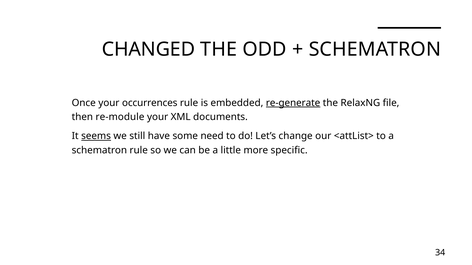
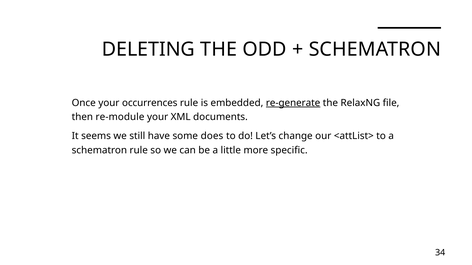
CHANGED: CHANGED -> DELETING (148, 49)
seems underline: present -> none (96, 136)
need: need -> does (212, 136)
